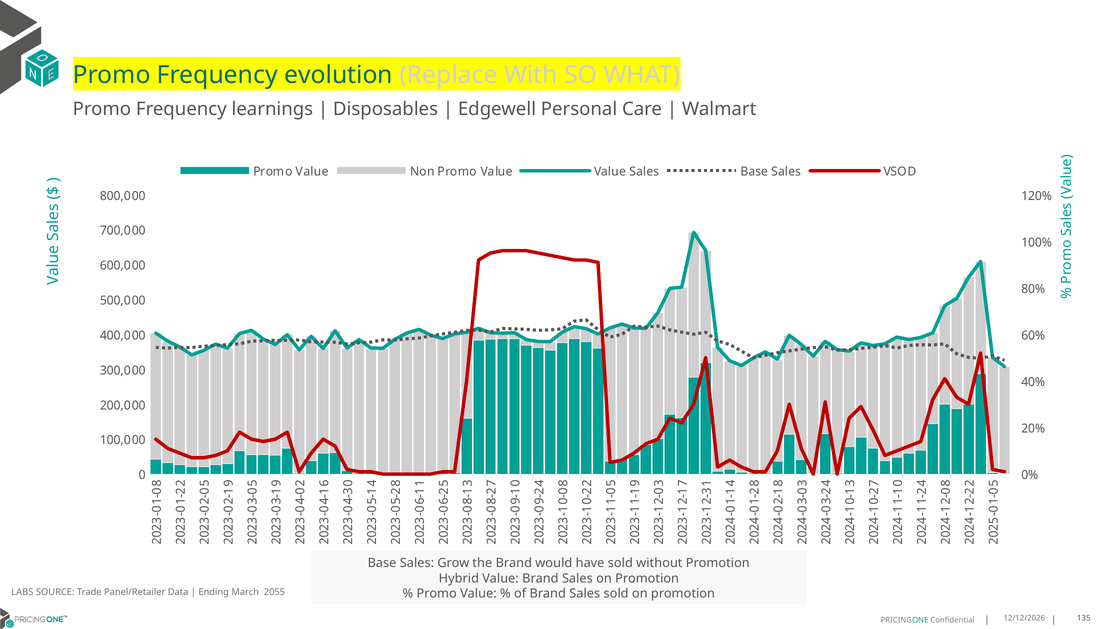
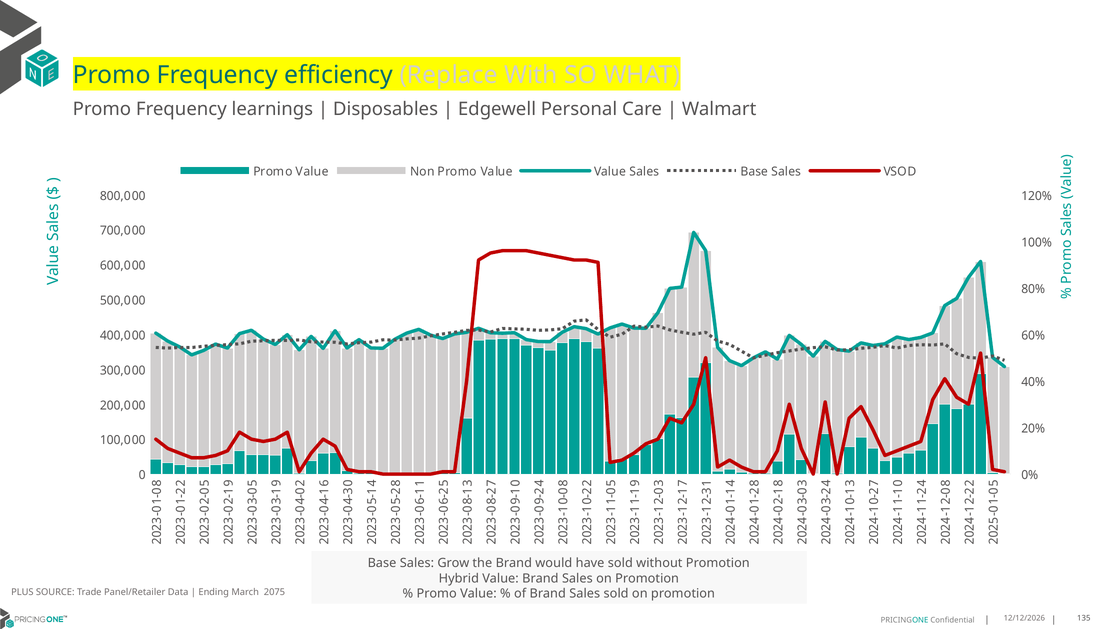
evolution: evolution -> efficiency (339, 75)
LABS: LABS -> PLUS (22, 592)
2055: 2055 -> 2075 (274, 592)
